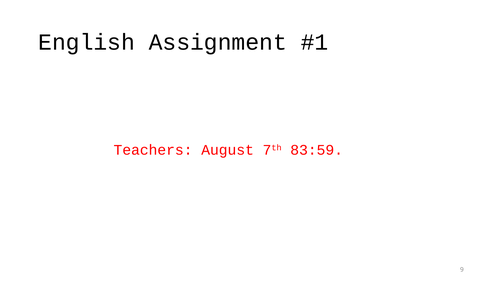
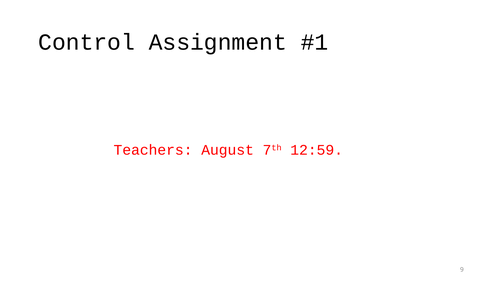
English: English -> Control (87, 42)
83:59: 83:59 -> 12:59 (317, 150)
